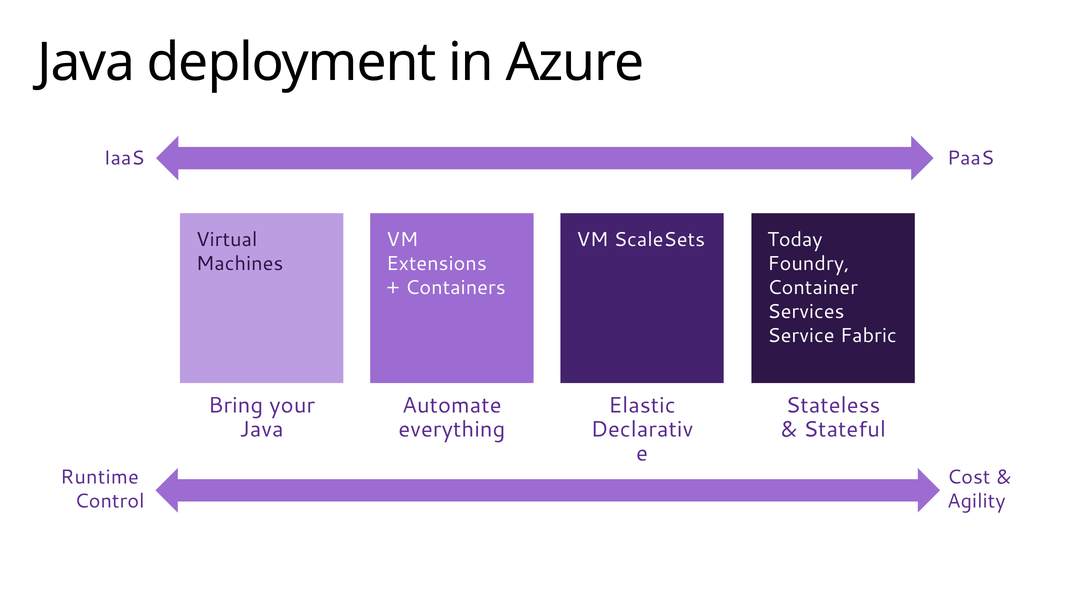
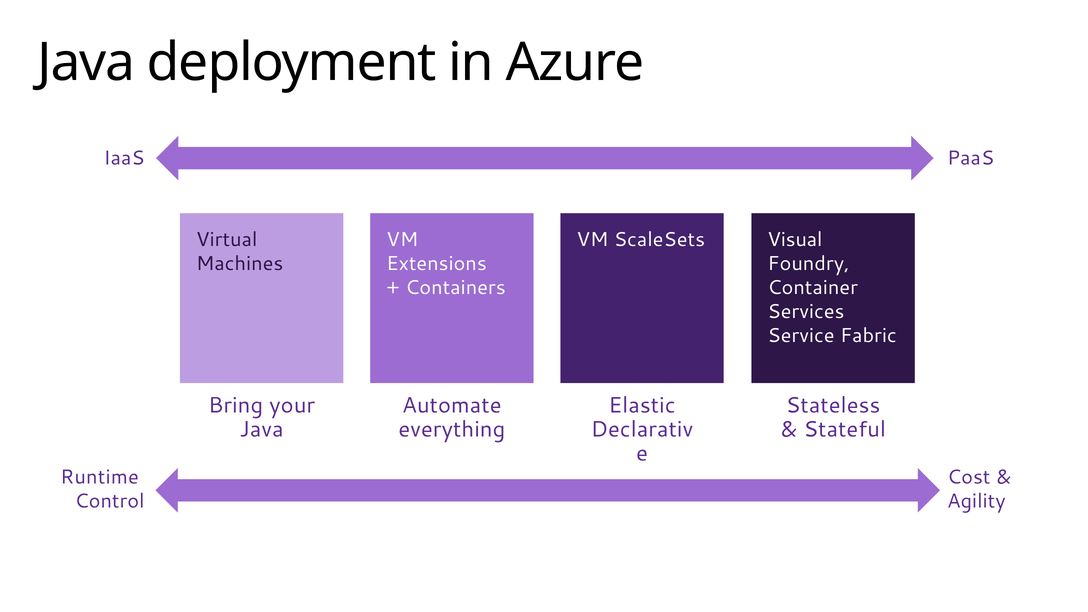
Today: Today -> Visual (795, 239)
